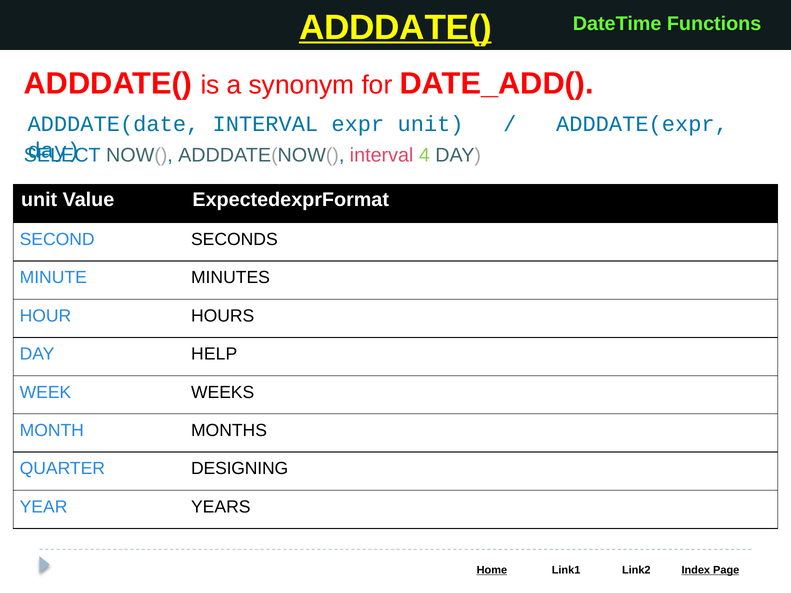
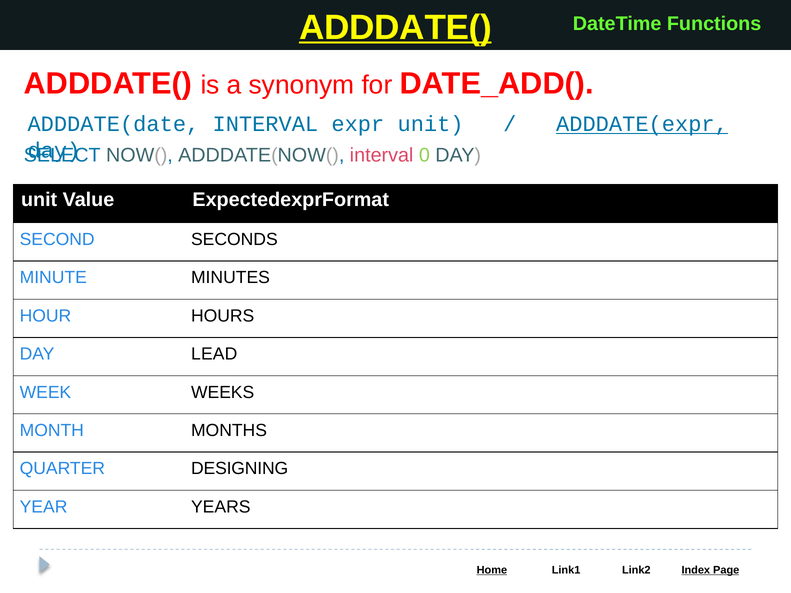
ADDDATE(expr underline: none -> present (642, 124)
4: 4 -> 0 (424, 155)
HELP: HELP -> LEAD (214, 354)
